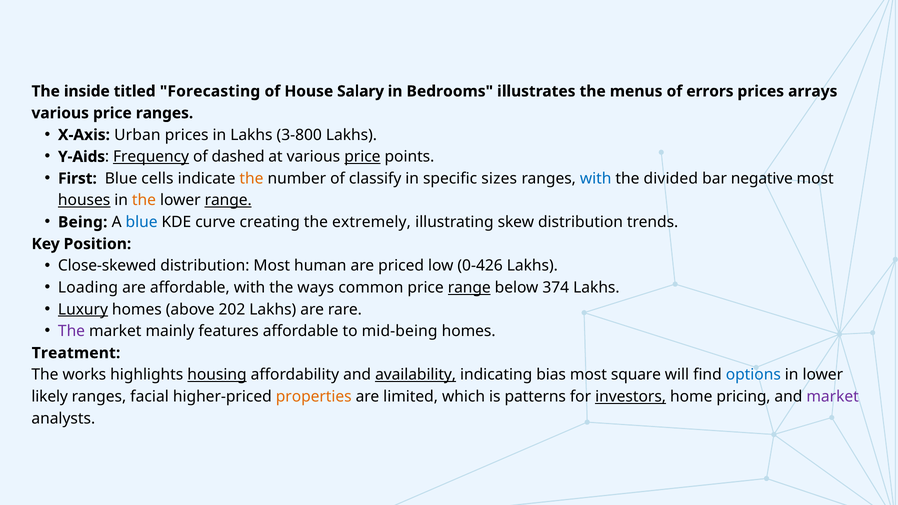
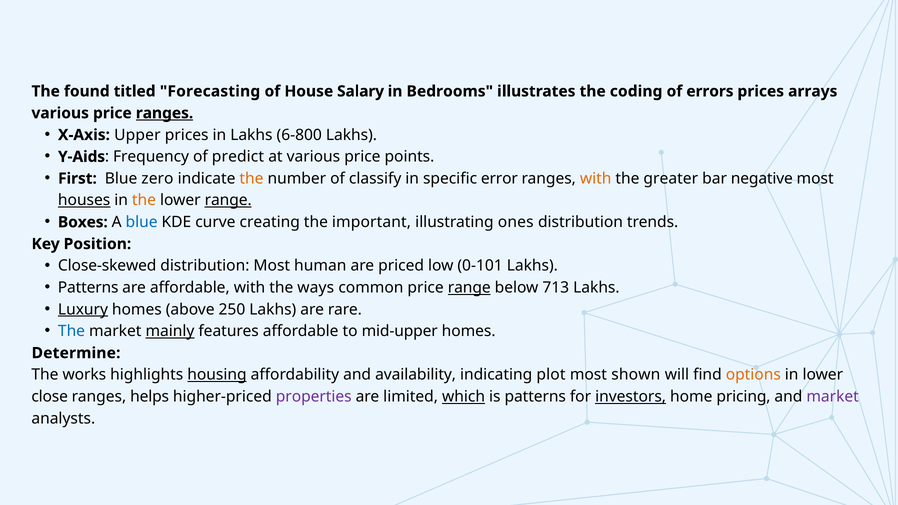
inside: inside -> found (87, 91)
menus: menus -> coding (636, 91)
ranges underline: none -> present (165, 113)
Urban: Urban -> Upper (137, 135)
3-800: 3-800 -> 6-800 (299, 135)
Frequency underline: present -> none (151, 157)
dashed: dashed -> predict (238, 157)
price underline: present -> none (362, 157)
cells: cells -> zero (157, 179)
sizes: sizes -> error (499, 179)
with colour: blue -> orange (596, 179)
divided: divided -> greater (671, 179)
Being: Being -> Boxes (83, 222)
extremely: extremely -> important (371, 222)
skew: skew -> ones (516, 222)
0-426: 0-426 -> 0-101 (480, 266)
Loading: Loading -> Patterns (88, 288)
374: 374 -> 713 (556, 288)
202: 202 -> 250 (232, 309)
The colour: purple -> blue (72, 331)
mainly underline: none -> present (170, 331)
mid-being: mid-being -> mid-upper (400, 331)
Treatment: Treatment -> Determine (76, 353)
availability underline: present -> none (416, 375)
bias: bias -> plot (551, 375)
square: square -> shown (636, 375)
options colour: blue -> orange (753, 375)
likely: likely -> close (50, 397)
facial: facial -> helps (150, 397)
properties colour: orange -> purple (314, 397)
which underline: none -> present (464, 397)
